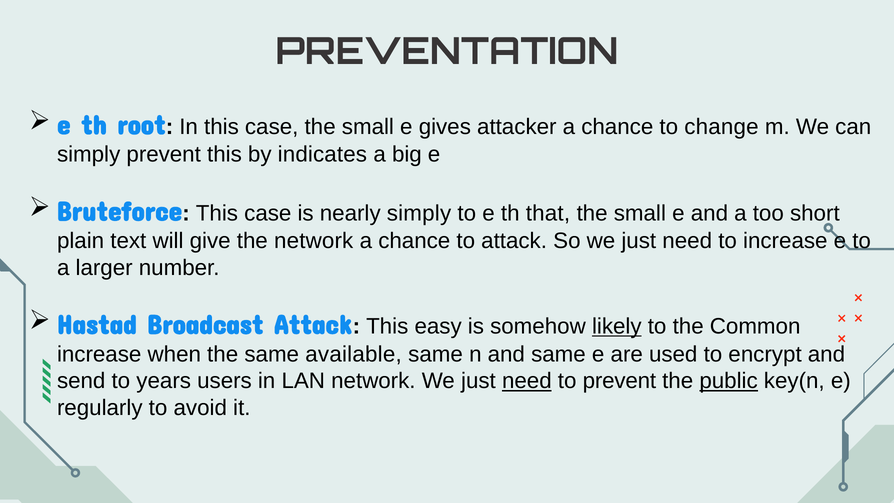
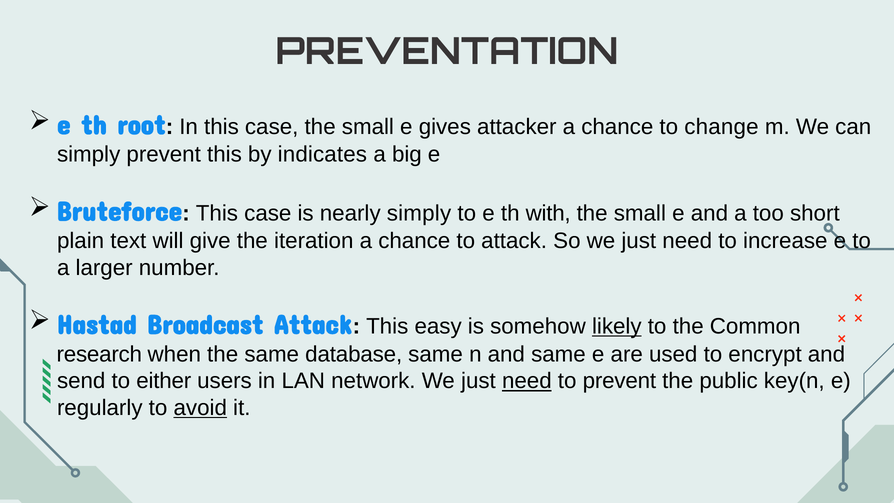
that: that -> with (548, 213)
the network: network -> iteration (314, 241)
increase: increase -> research (99, 354)
available: available -> database (354, 354)
years: years -> either (164, 381)
public underline: present -> none (729, 381)
avoid underline: none -> present (200, 408)
